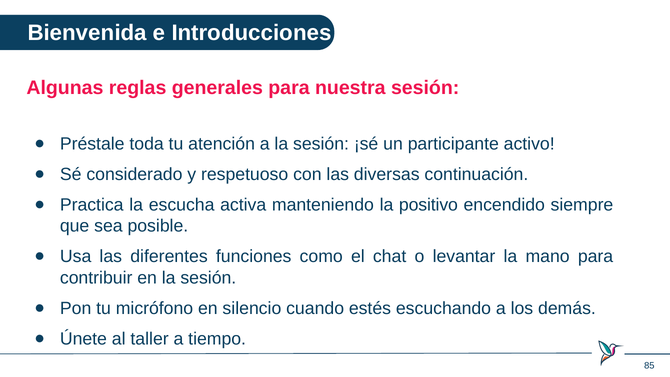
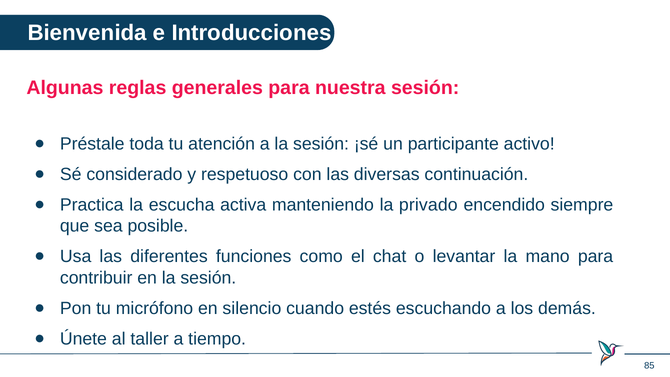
positivo: positivo -> privado (428, 205)
